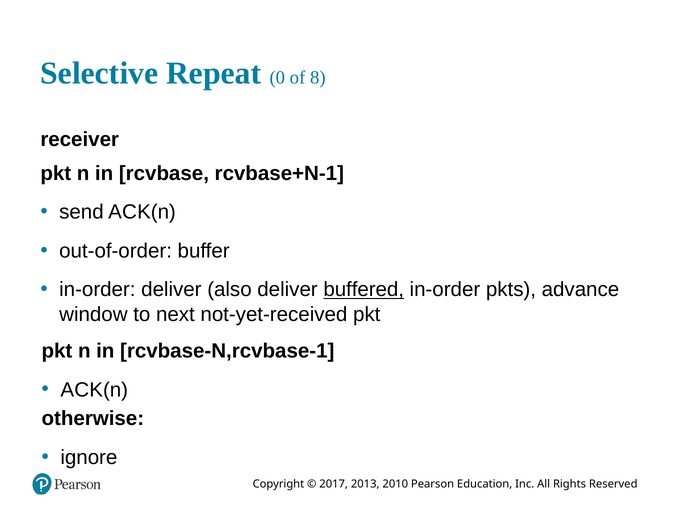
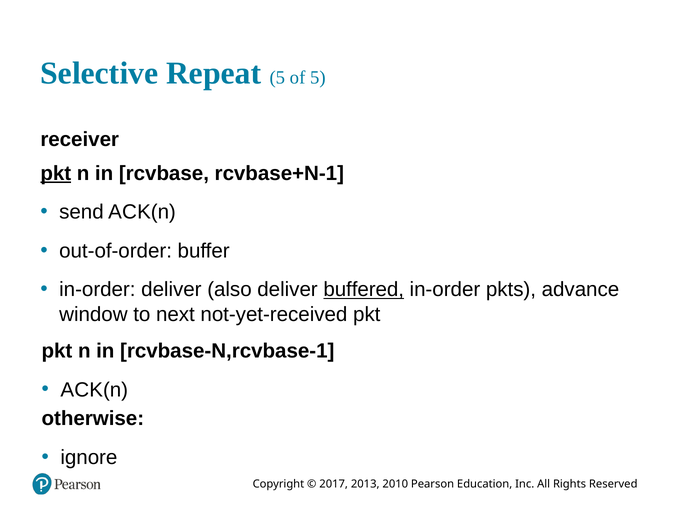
Repeat 0: 0 -> 5 (277, 77)
of 8: 8 -> 5 (318, 77)
pkt underline: none -> present (56, 173)
